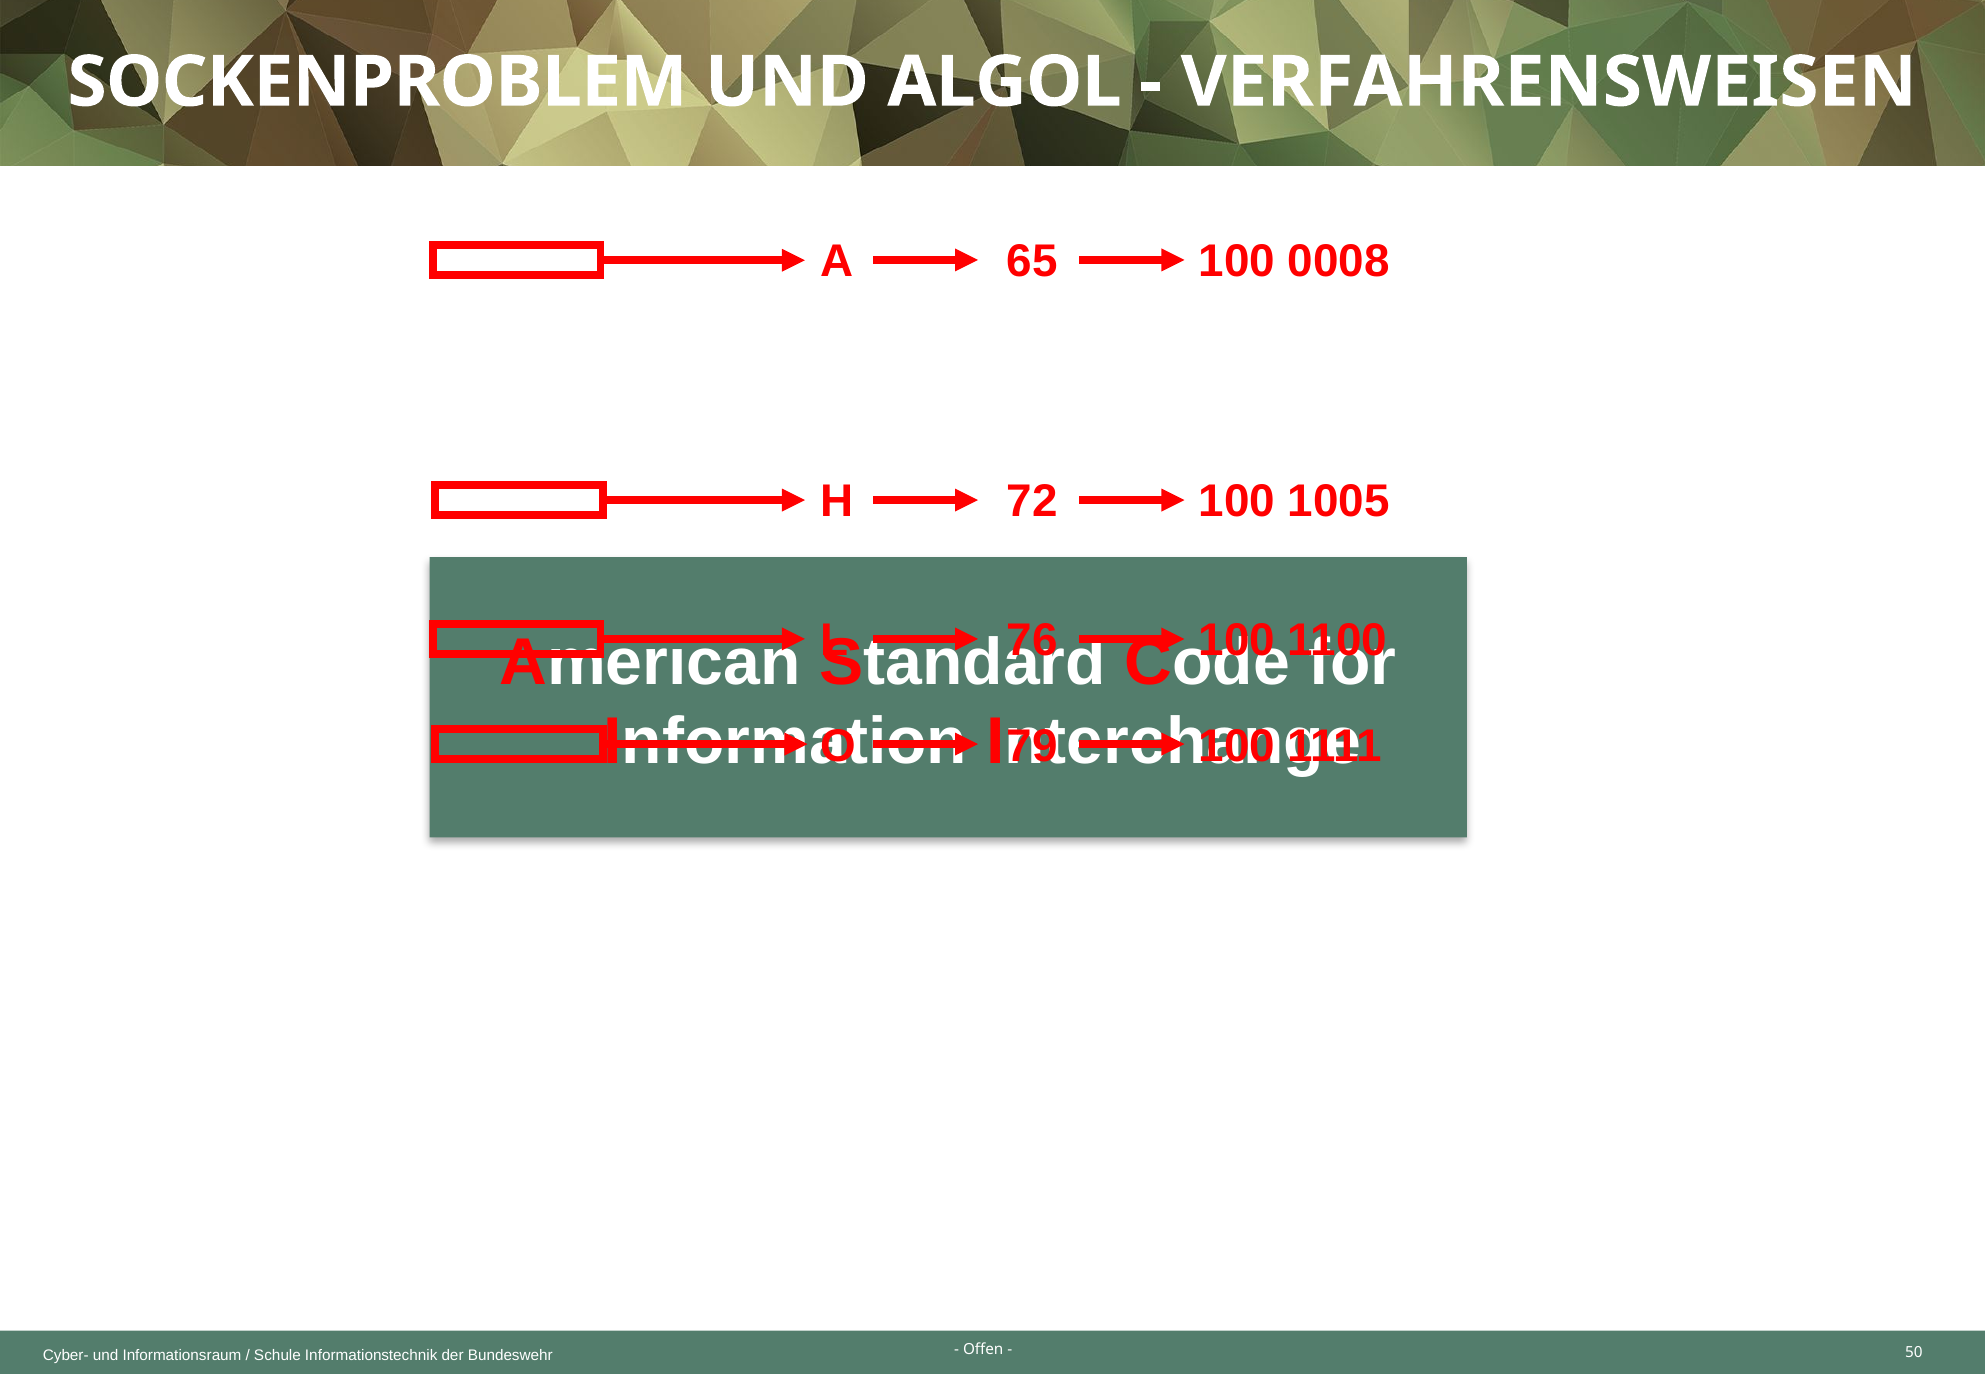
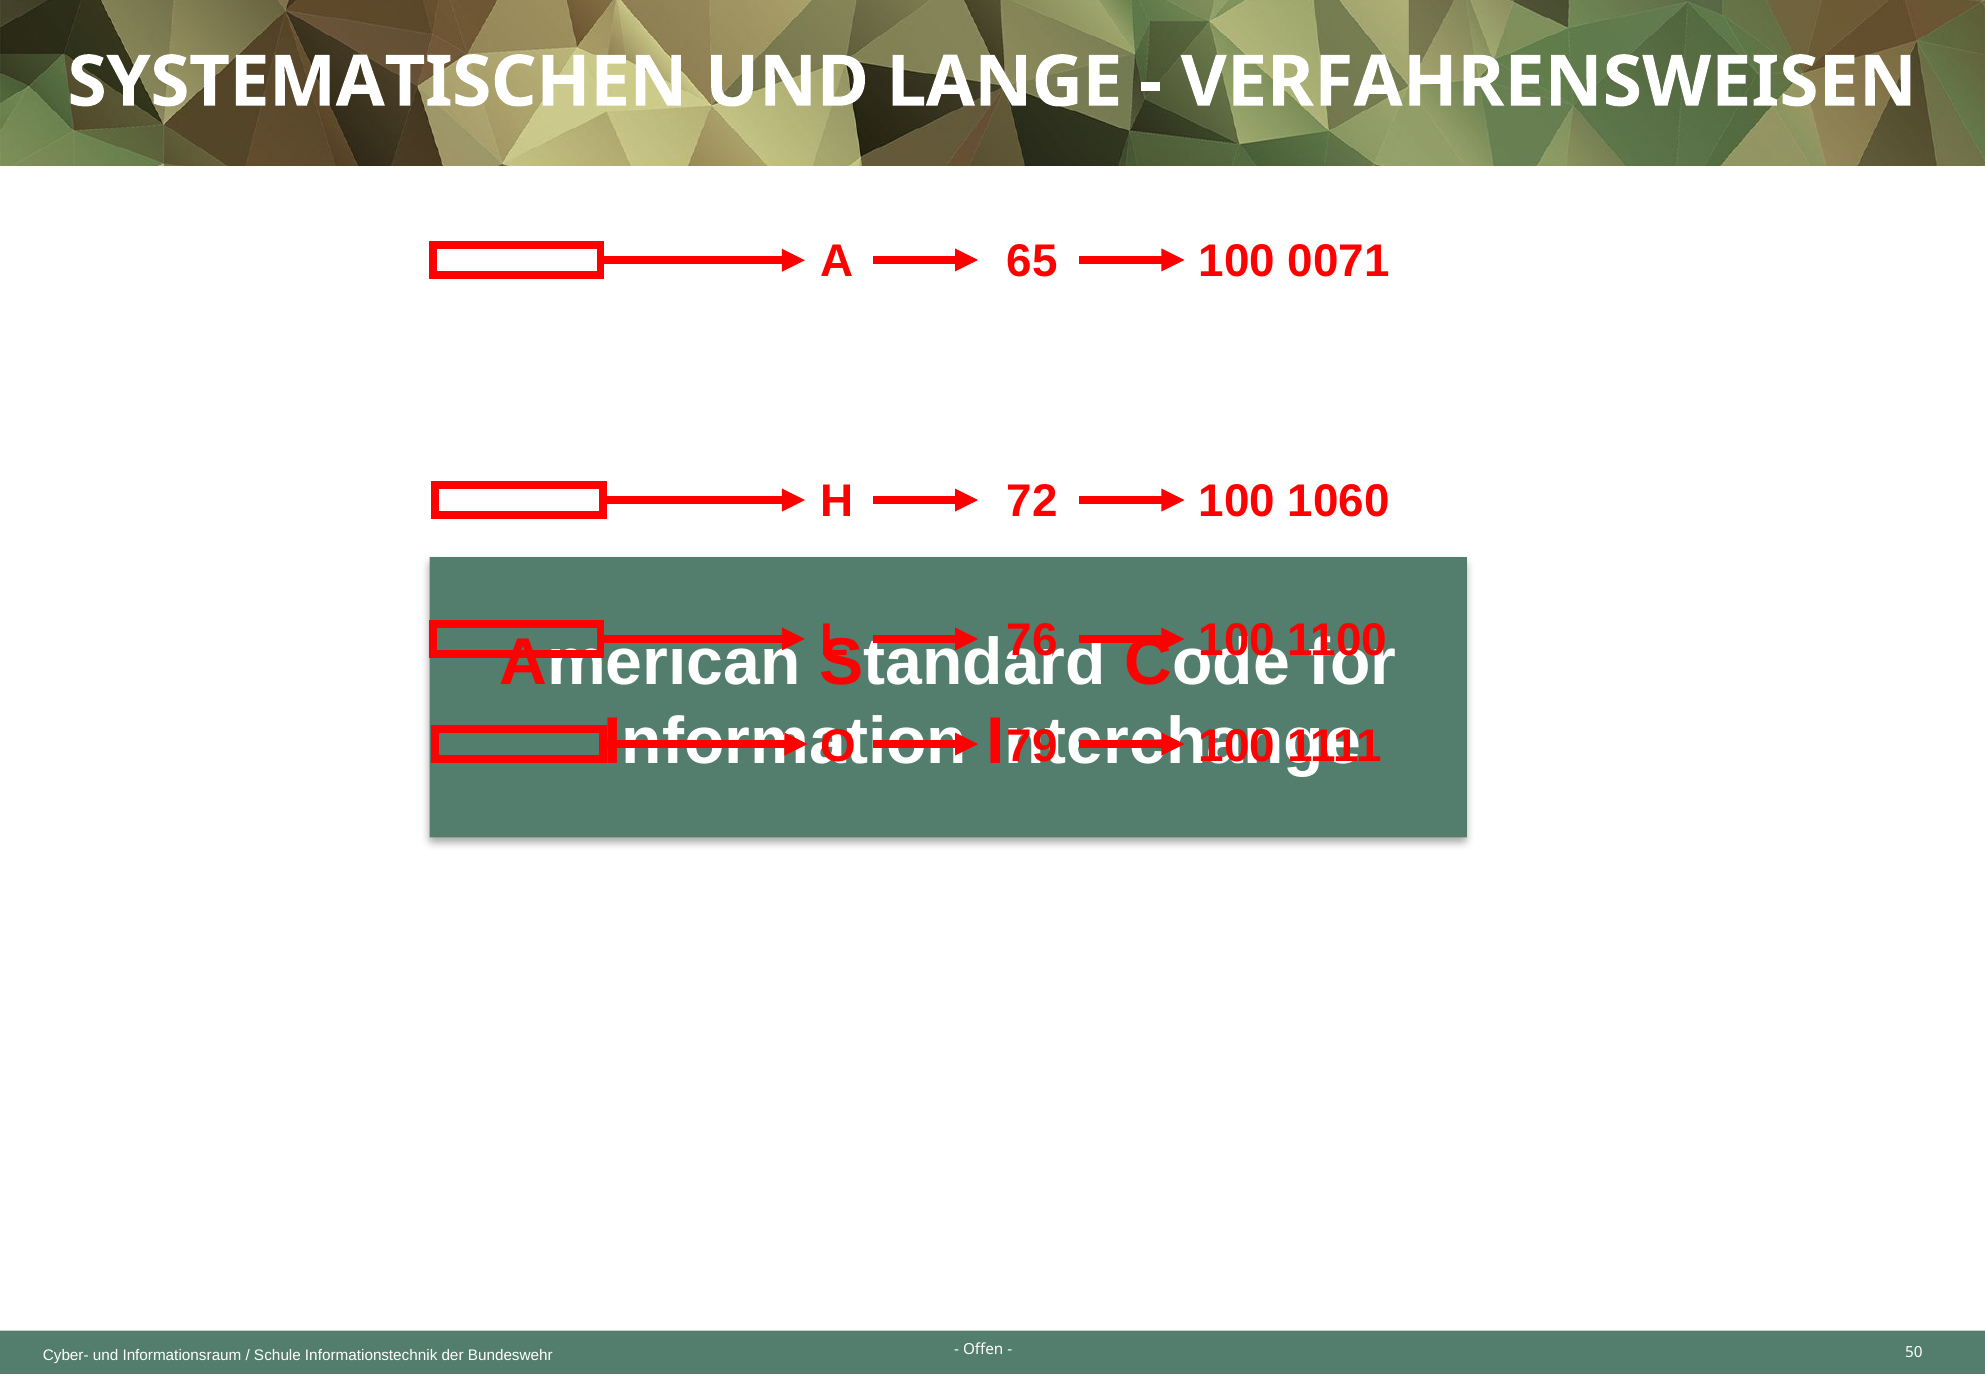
SOCKENPROBLEM: SOCKENPROBLEM -> SYSTEMATISCHEN (377, 82)
ALGOL: ALGOL -> LANGE (1004, 82)
0008: 0008 -> 0071 (1339, 262)
1005: 1005 -> 1060 (1339, 502)
